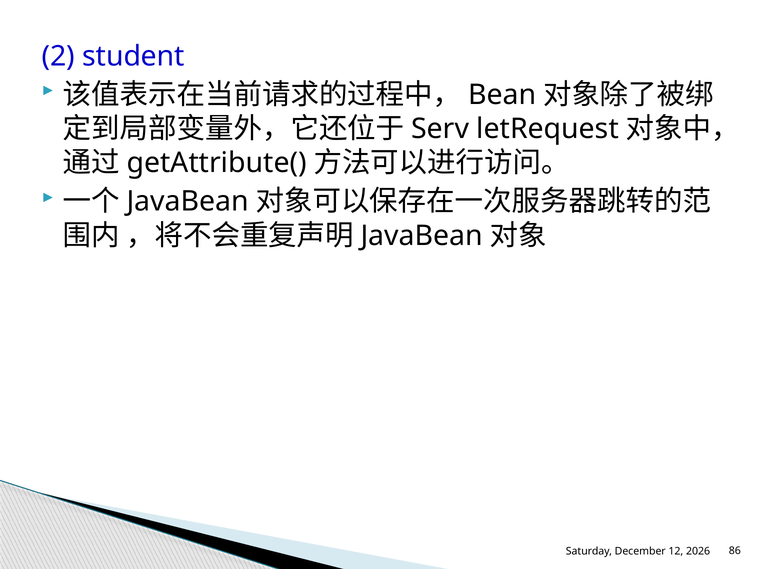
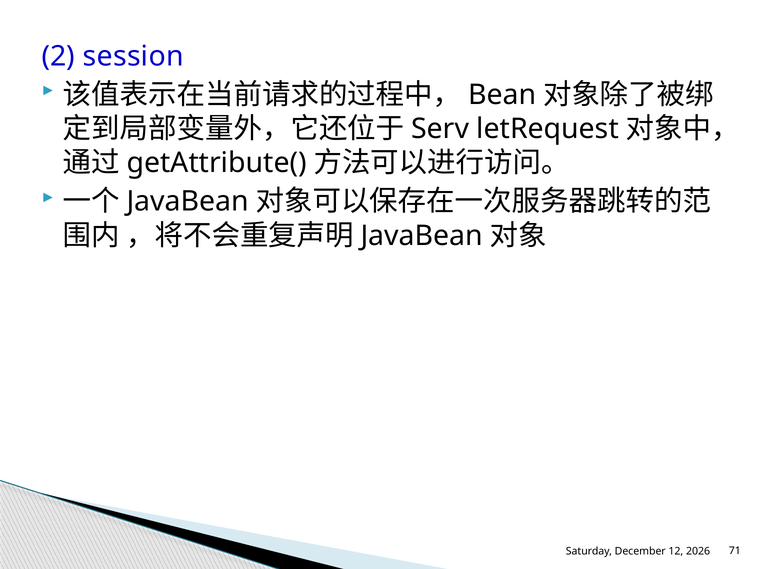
student: student -> session (133, 56)
86: 86 -> 71 (735, 551)
